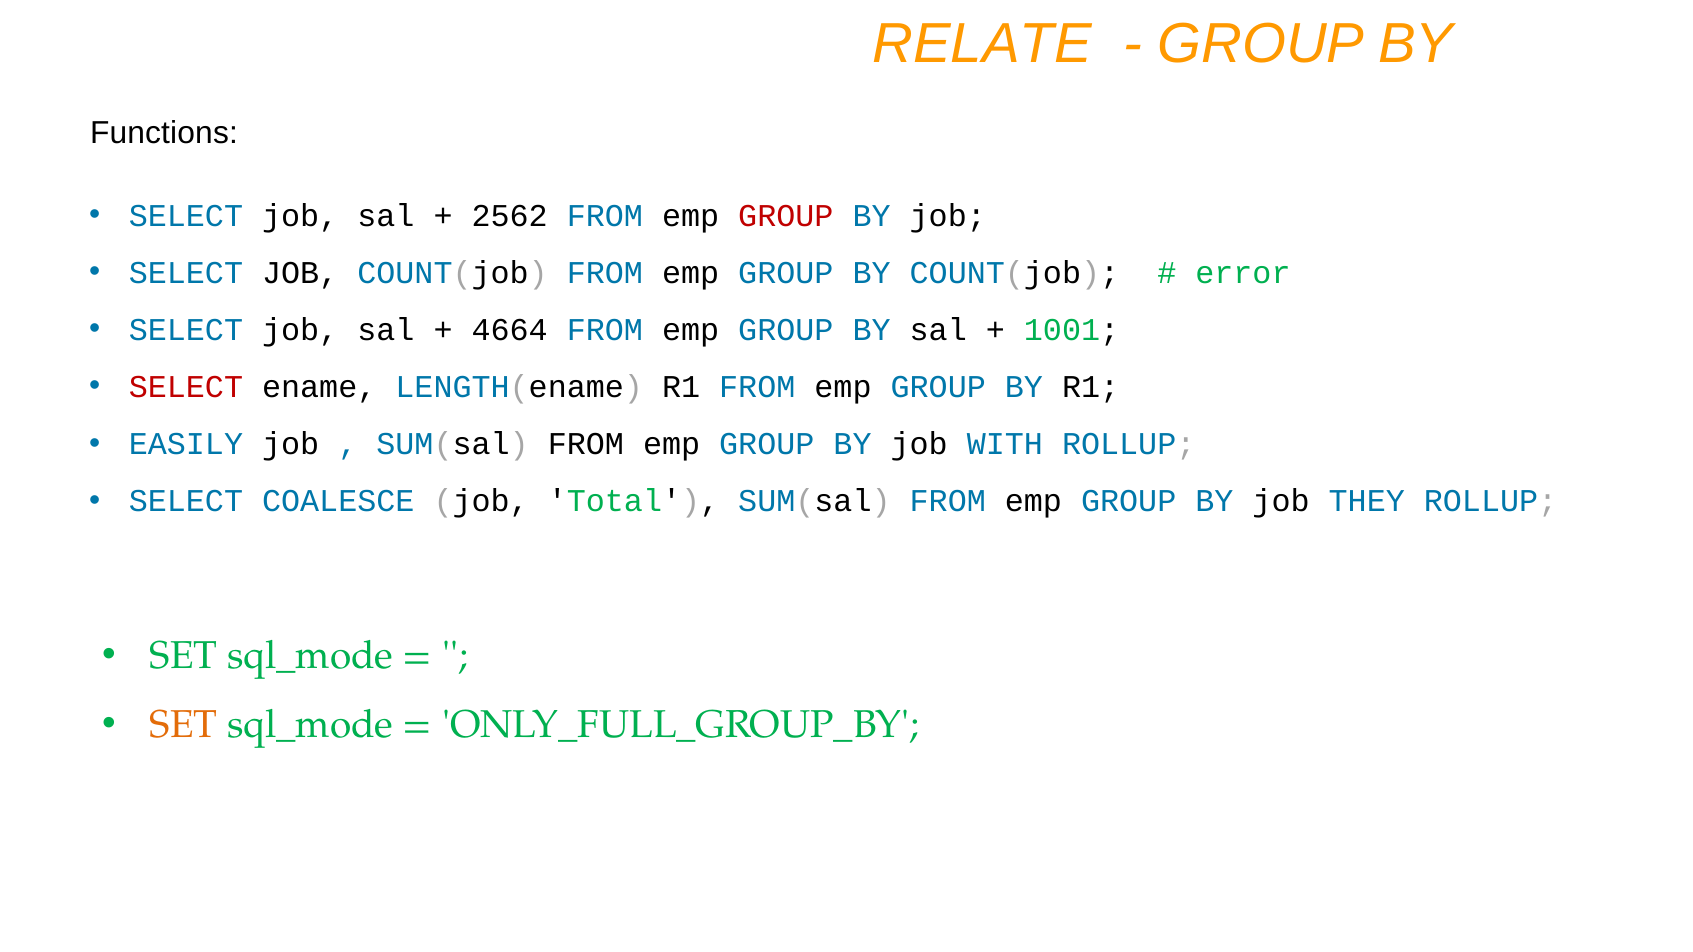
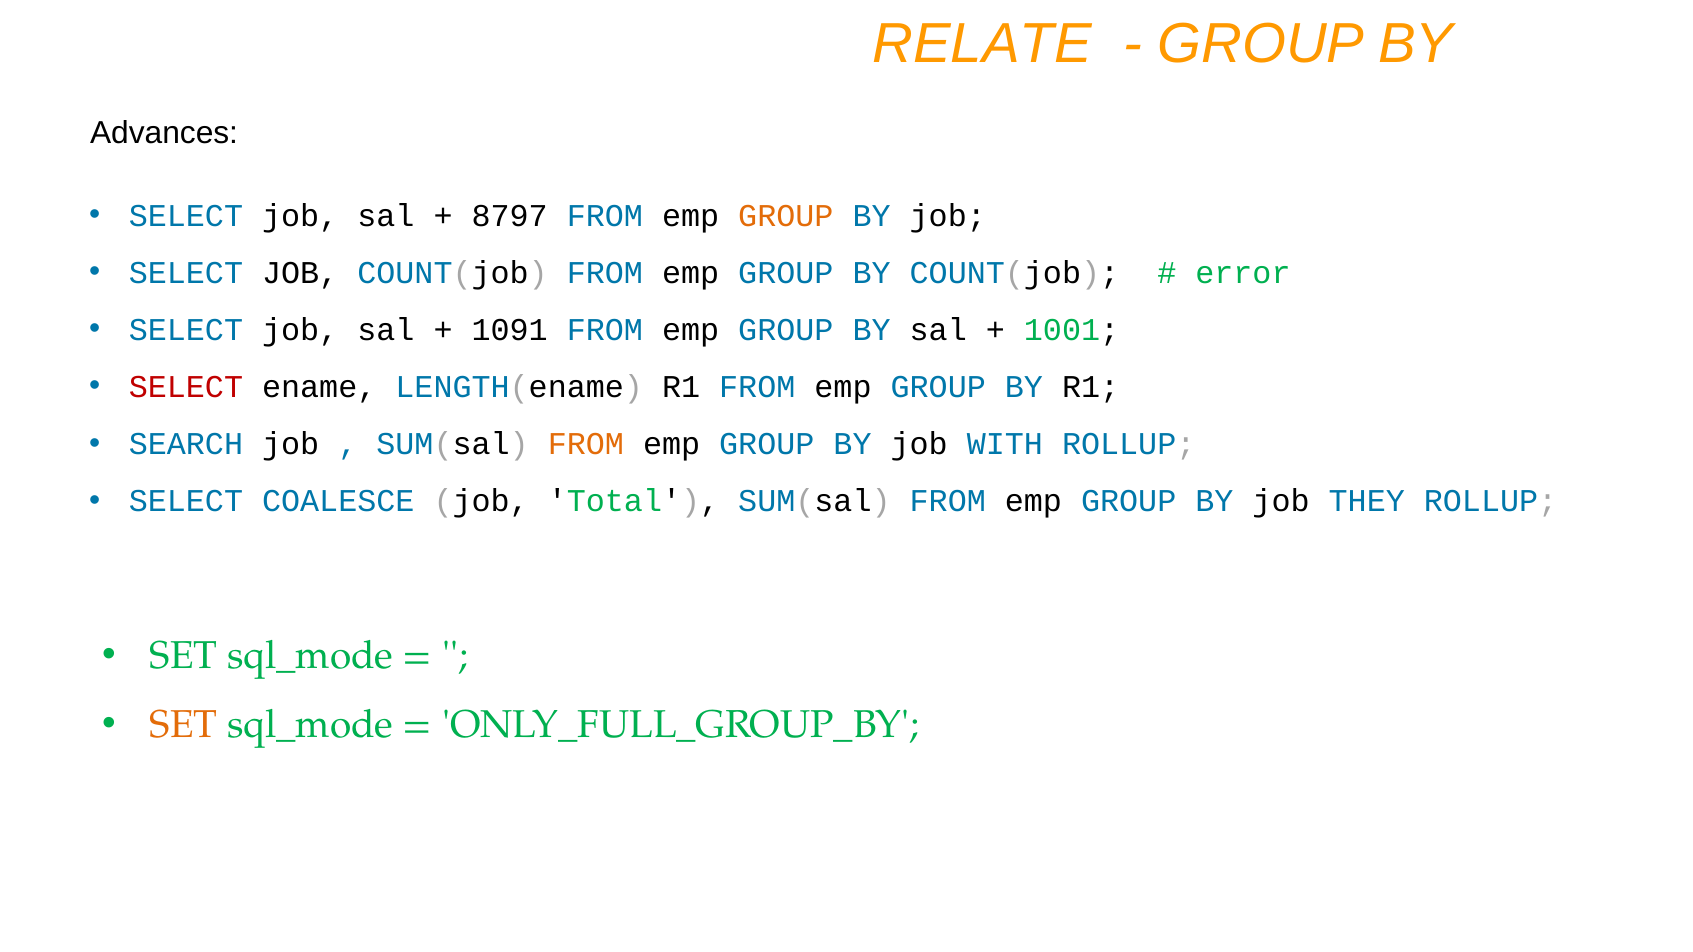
Functions: Functions -> Advances (164, 133)
2562: 2562 -> 8797 (510, 216)
GROUP colour: red -> orange (786, 216)
4664: 4664 -> 1091 (510, 330)
EASILY: EASILY -> SEARCH (186, 444)
FROM colour: black -> orange (586, 444)
